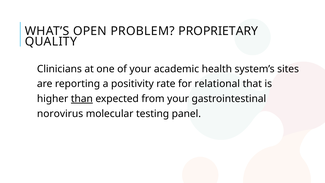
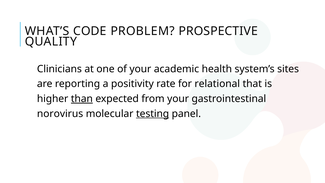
OPEN: OPEN -> CODE (90, 31)
PROPRIETARY: PROPRIETARY -> PROSPECTIVE (218, 31)
testing underline: none -> present (153, 114)
